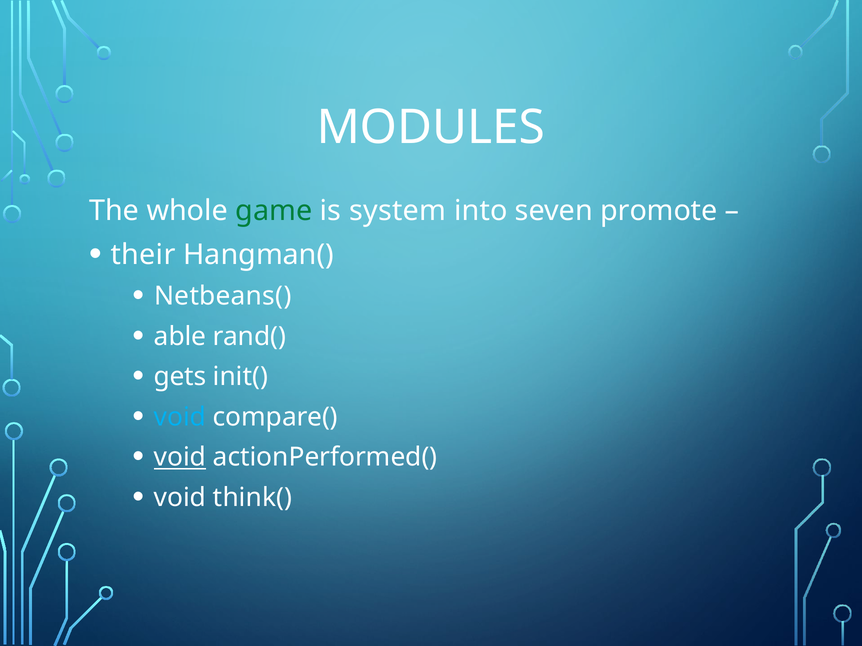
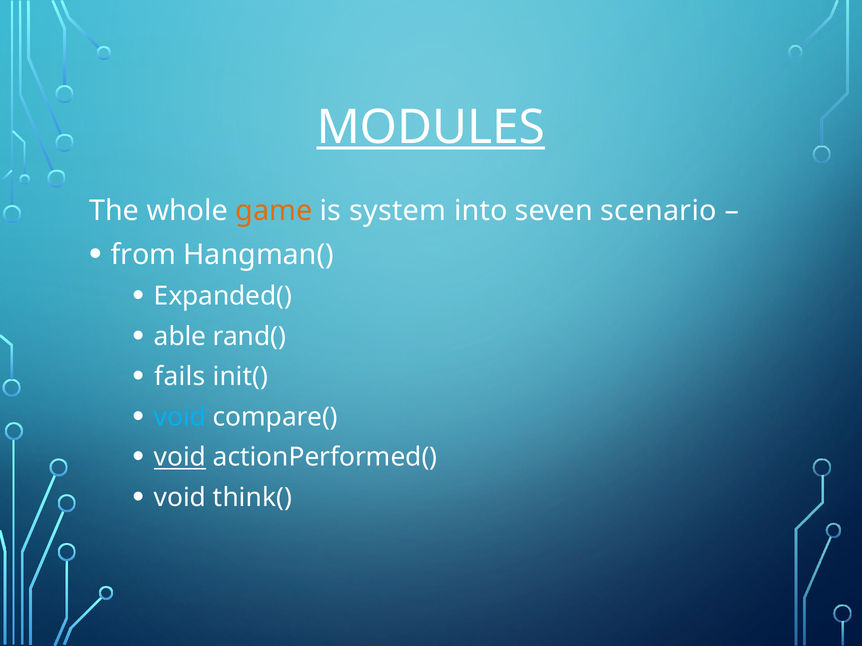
MODULES underline: none -> present (431, 128)
game colour: green -> orange (274, 211)
promote: promote -> scenario (659, 211)
their: their -> from (143, 255)
Netbeans(: Netbeans( -> Expanded( (223, 297)
gets: gets -> fails (180, 377)
